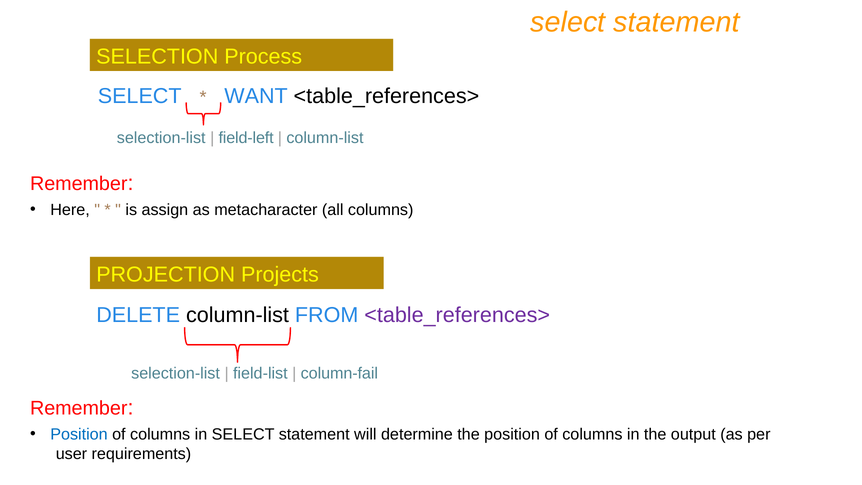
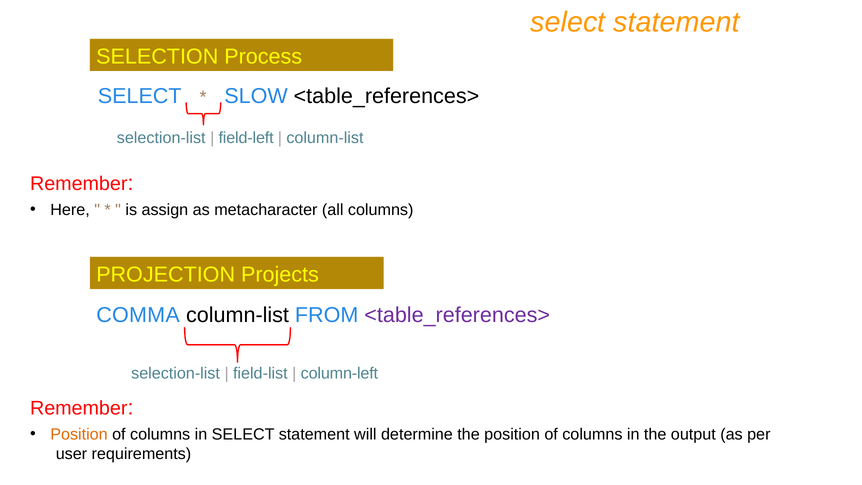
WANT: WANT -> SLOW (256, 96)
DELETE: DELETE -> COMMA (138, 315)
column-fail: column-fail -> column-left (339, 374)
Position colour: blue -> orange (79, 434)
